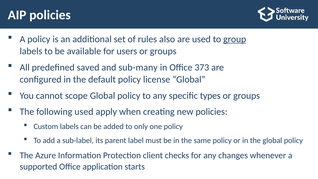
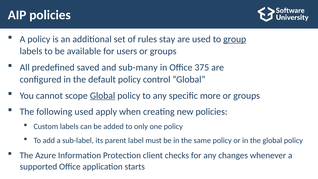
also: also -> stay (167, 39)
373: 373 -> 375 (202, 67)
license: license -> control (157, 79)
Global underline: none -> present (103, 96)
types: types -> more (210, 96)
